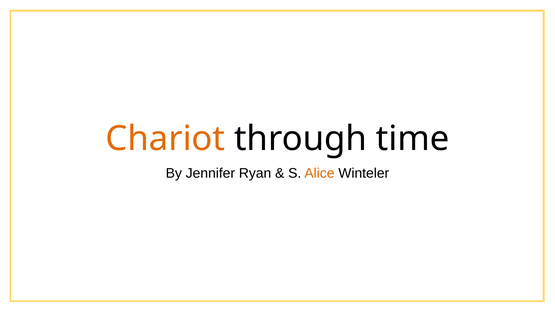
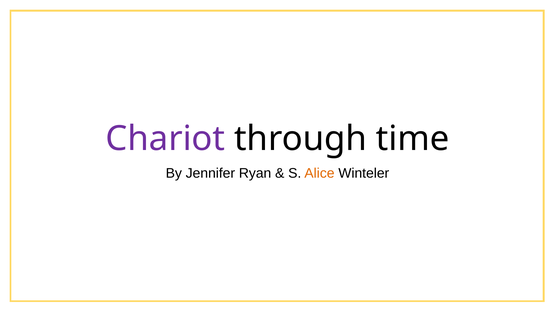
Chariot colour: orange -> purple (165, 139)
